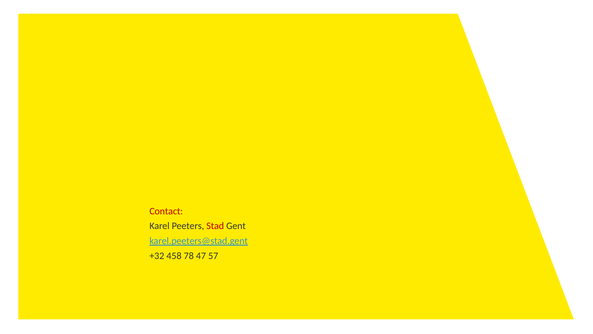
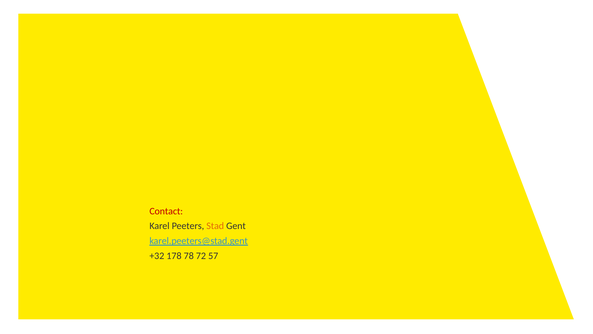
Stad colour: red -> orange (215, 226)
458: 458 -> 178 (174, 256)
47: 47 -> 72 (201, 256)
